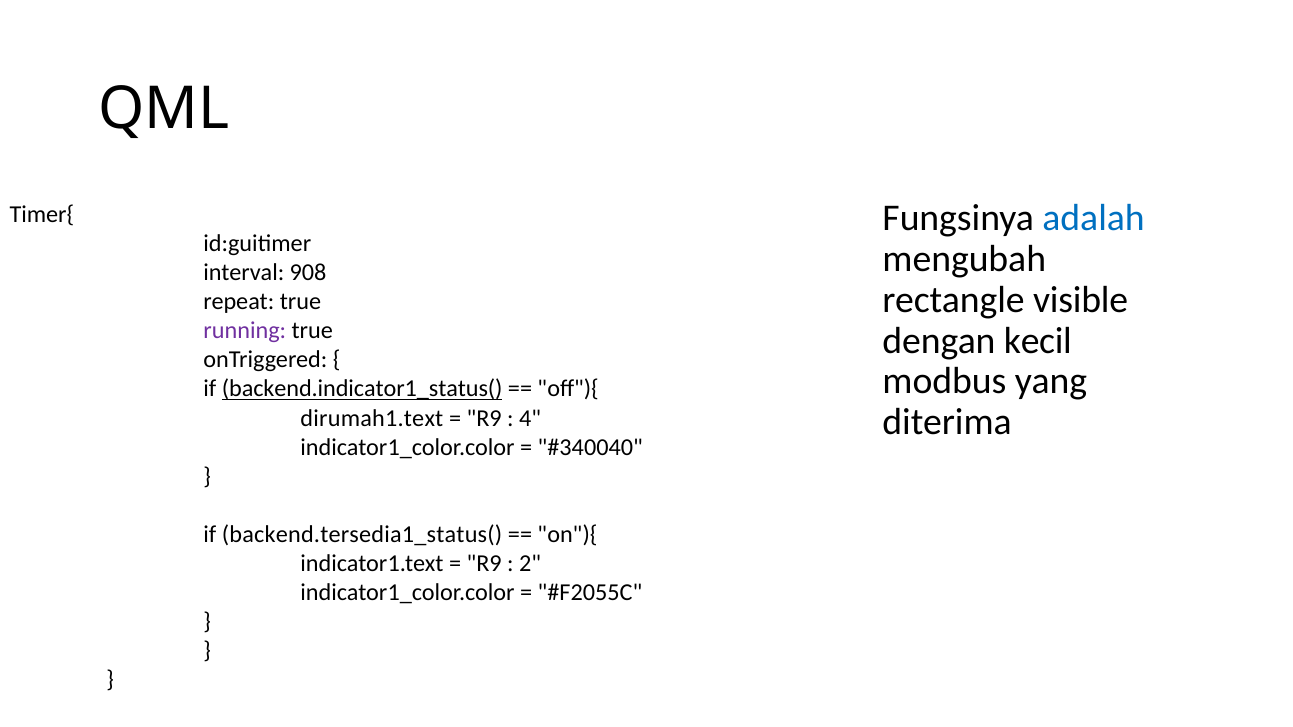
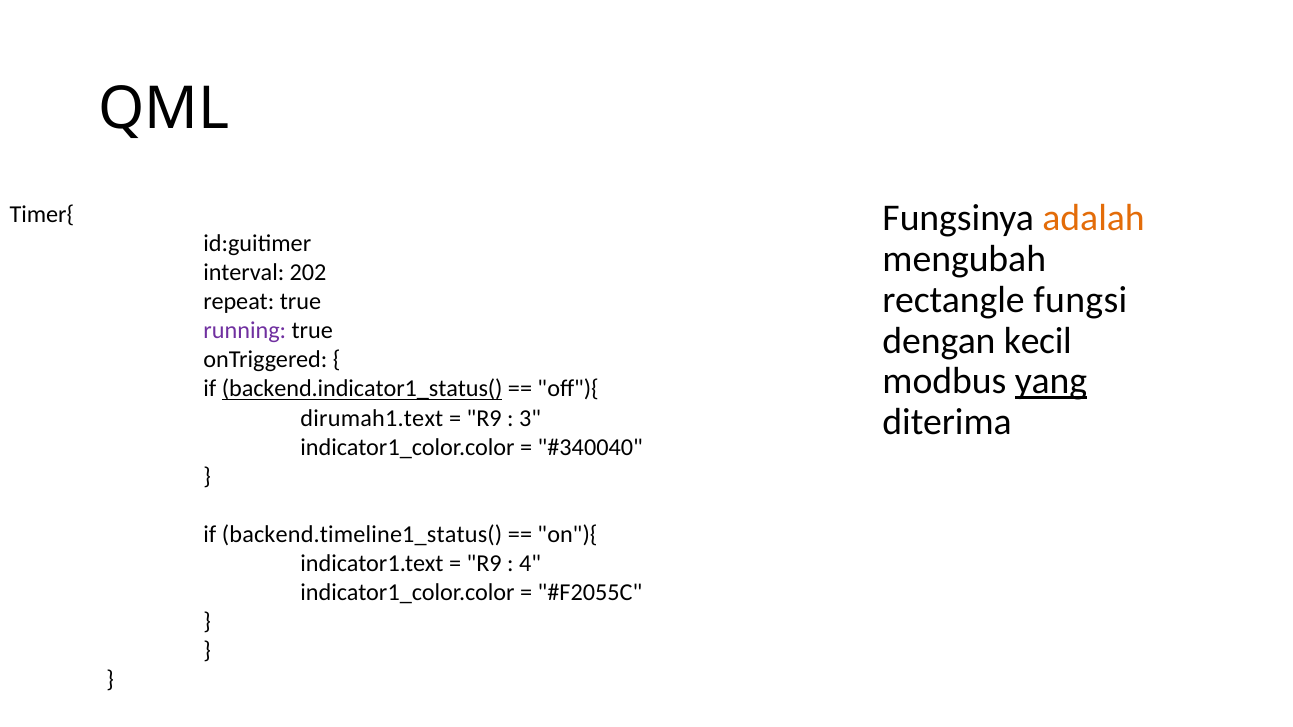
adalah colour: blue -> orange (1094, 219)
908: 908 -> 202 (308, 273)
visible: visible -> fungsi (1080, 300)
yang underline: none -> present (1051, 382)
4: 4 -> 3 (530, 418)
backend.tersedia1_status(: backend.tersedia1_status( -> backend.timeline1_status( (362, 535)
2: 2 -> 4 (530, 564)
